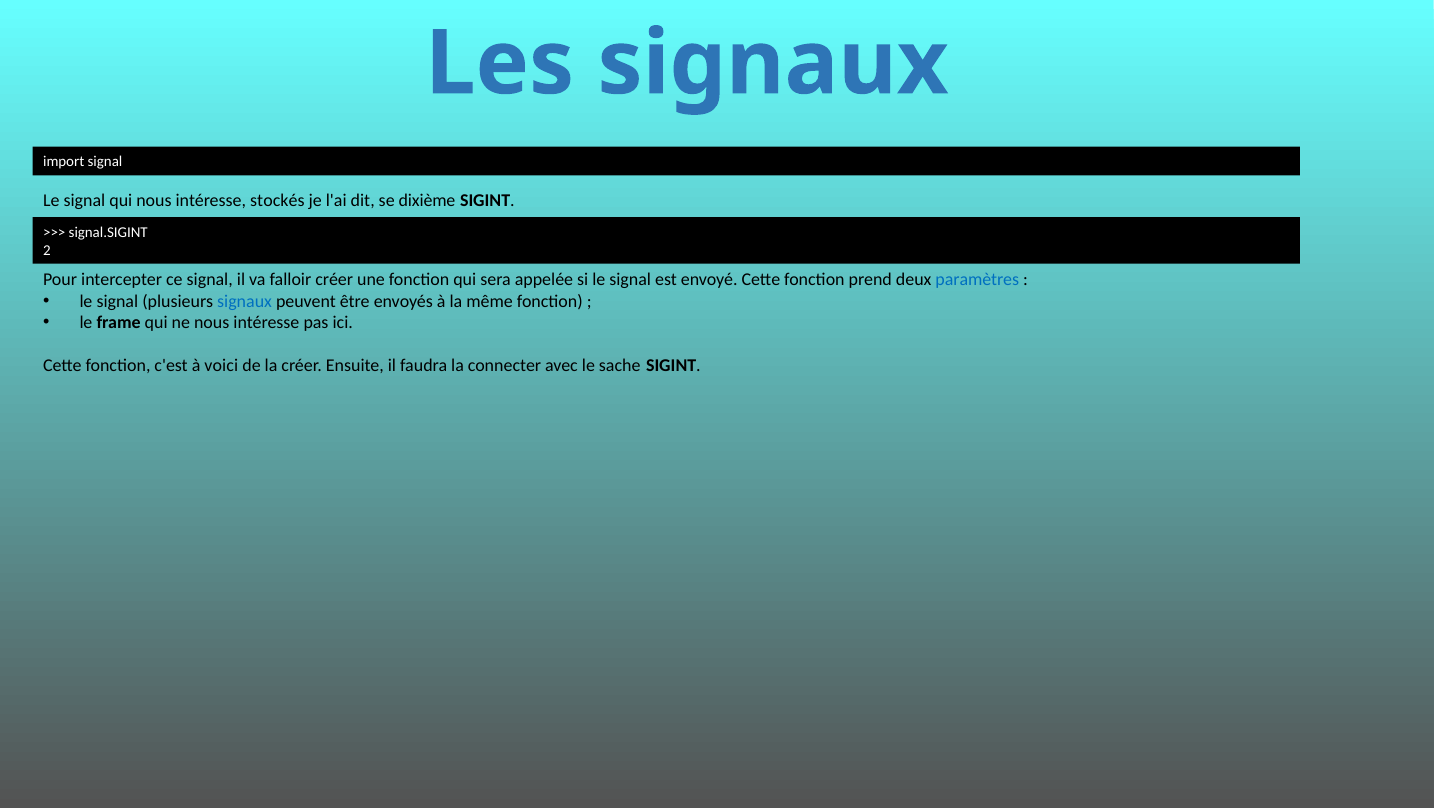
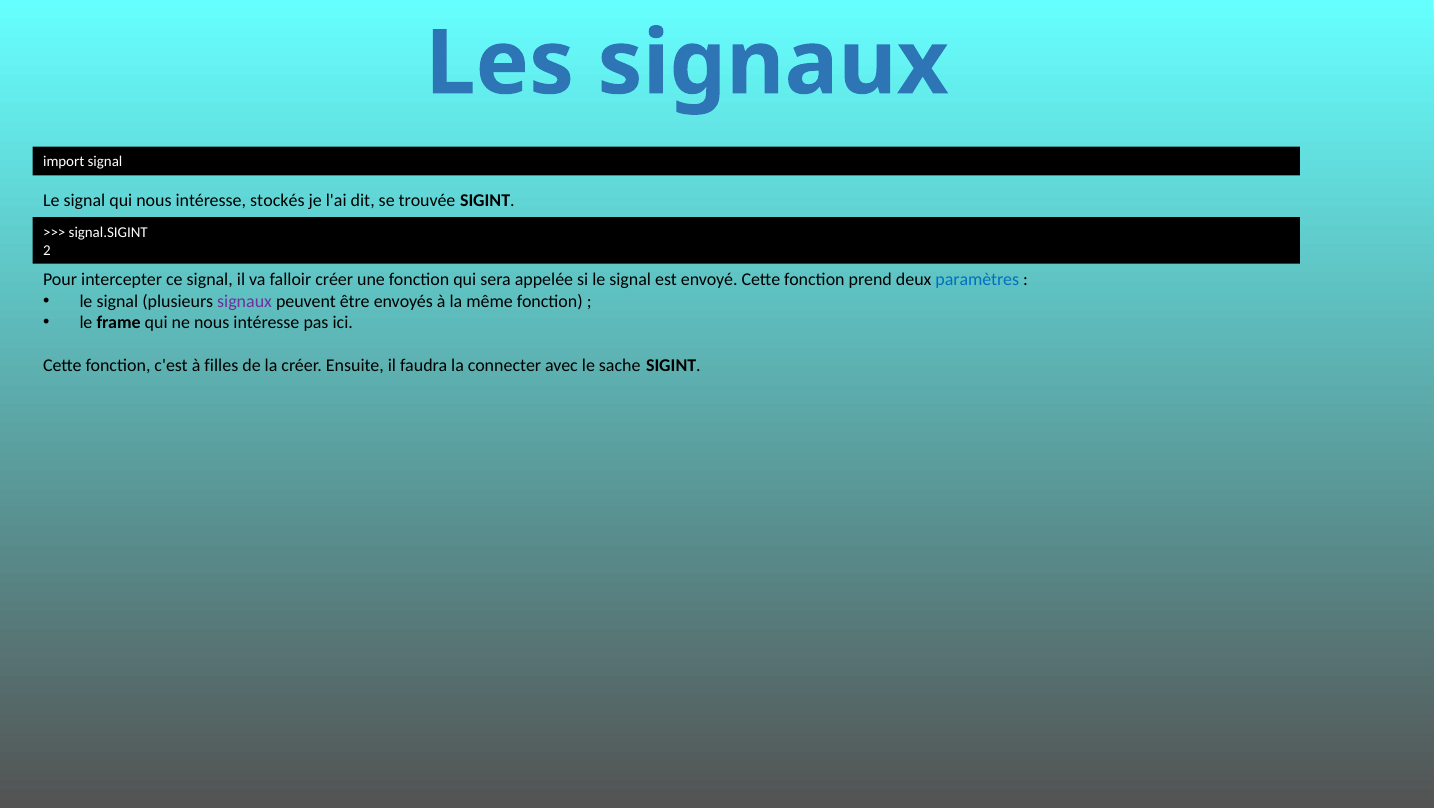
dixième: dixième -> trouvée (427, 200)
signaux colour: blue -> purple (245, 301)
voici: voici -> filles (221, 366)
